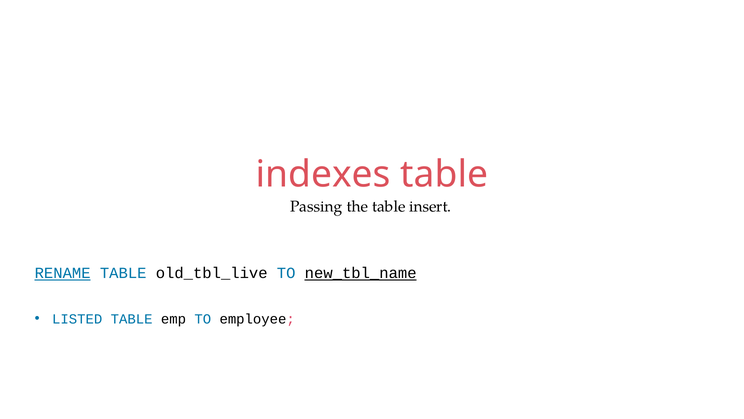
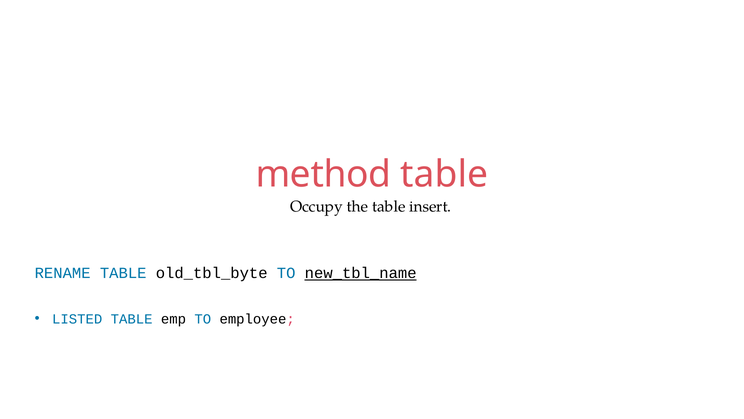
indexes: indexes -> method (323, 174)
Passing: Passing -> Occupy (316, 206)
RENAME underline: present -> none (63, 273)
old_tbl_live: old_tbl_live -> old_tbl_byte (212, 273)
